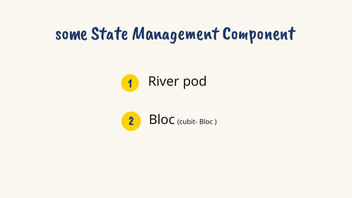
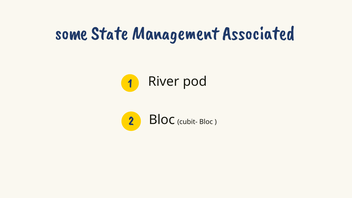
Component: Component -> Associated (259, 33)
